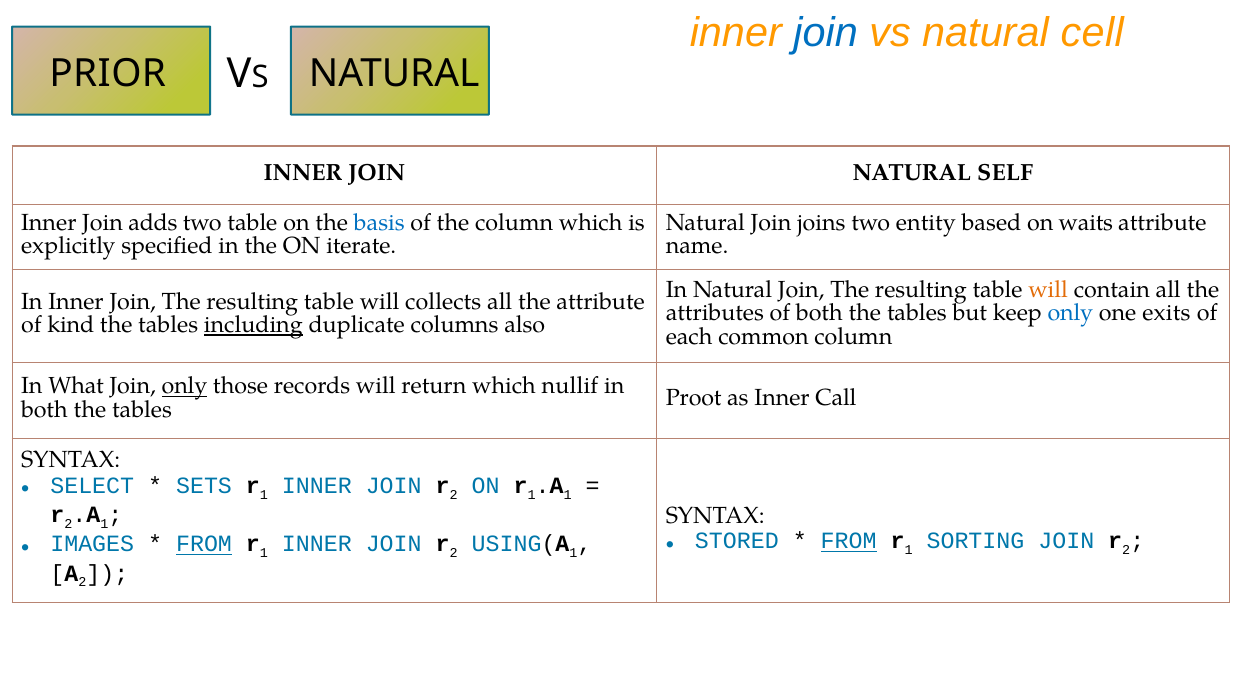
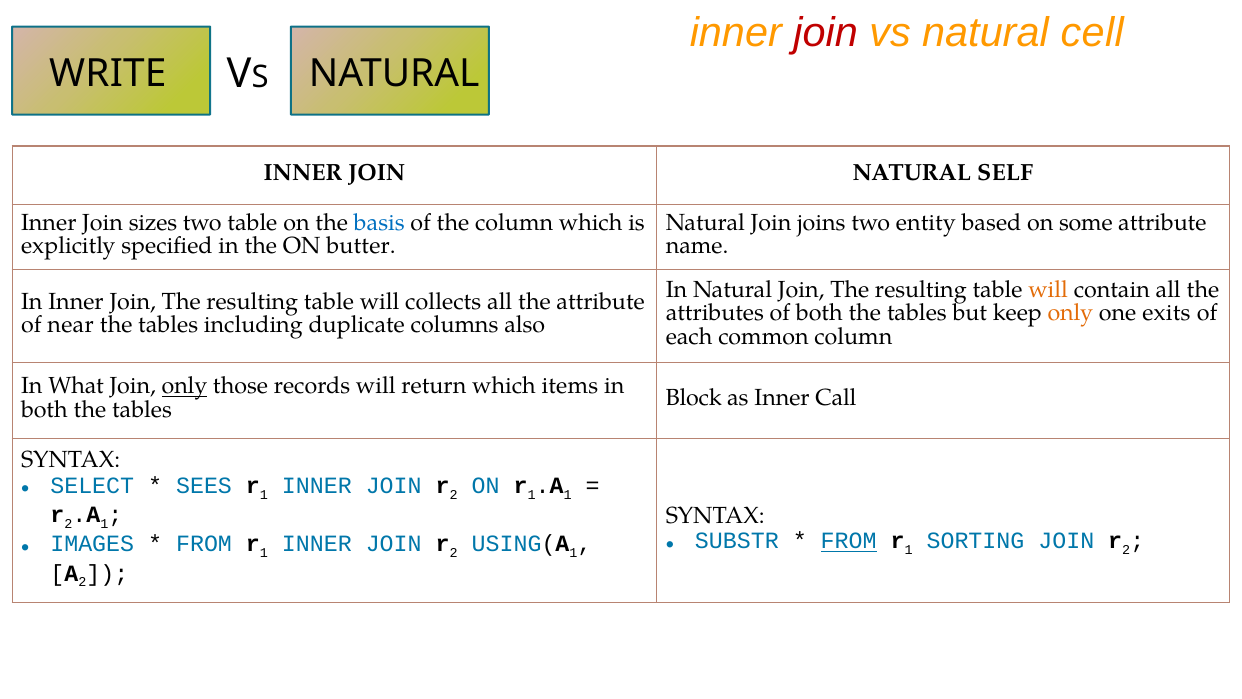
join colour: blue -> red (826, 32)
PRIOR: PRIOR -> WRITE (108, 74)
adds: adds -> sizes (153, 222)
waits: waits -> some (1086, 222)
iterate: iterate -> butter (361, 246)
only colour: blue -> orange (1070, 313)
kind: kind -> near (71, 325)
including underline: present -> none (253, 325)
nullif: nullif -> items (570, 386)
Proot: Proot -> Block (694, 398)
SETS: SETS -> SEES (204, 485)
STORED: STORED -> SUBSTR (737, 541)
FROM underline: present -> none (204, 544)
